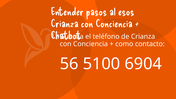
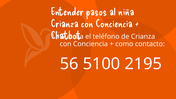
esos: esos -> niña (126, 12)
6904: 6904 -> 2195 (143, 64)
